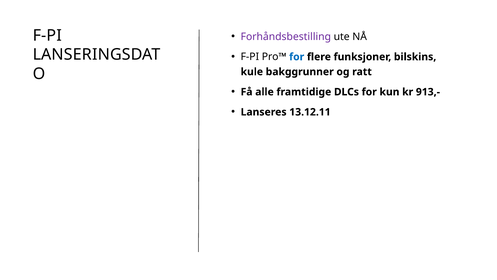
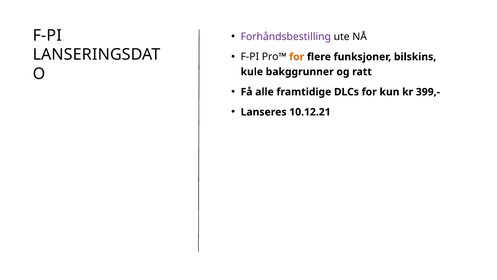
for colour: blue -> orange (297, 57)
913,-: 913,- -> 399,- (428, 92)
13.12.11: 13.12.11 -> 10.12.21 (310, 112)
